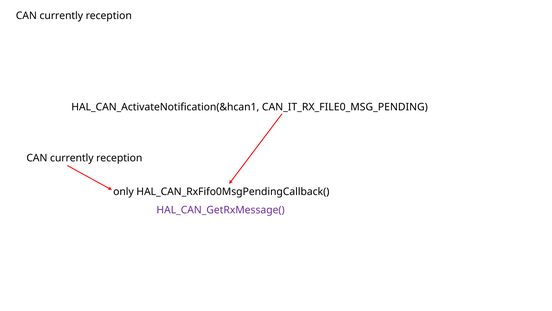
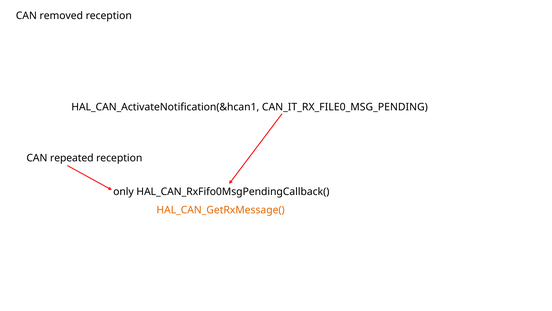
currently: currently -> removed (61, 16)
currently: currently -> repeated (72, 158)
HAL_CAN_GetRxMessage( colour: purple -> orange (221, 210)
